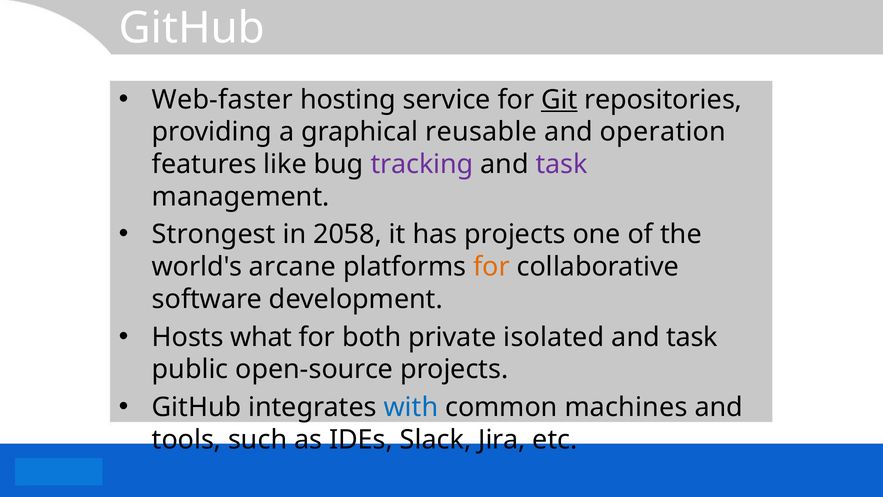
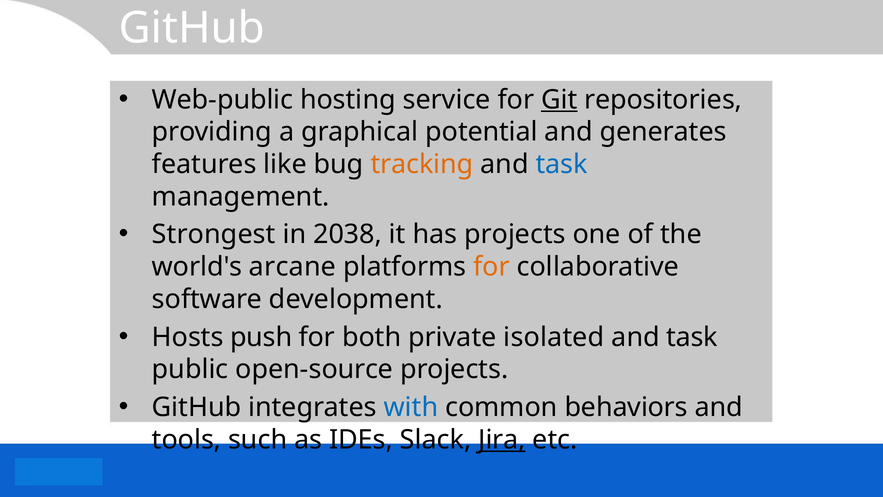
Web-faster: Web-faster -> Web-public (223, 100)
reusable: reusable -> potential (481, 132)
operation: operation -> generates (663, 132)
tracking colour: purple -> orange (422, 164)
task colour: purple -> blue (562, 164)
2058: 2058 -> 2038 (348, 234)
what: what -> push (261, 337)
machines: machines -> behaviors (626, 407)
Jira underline: none -> present (502, 439)
